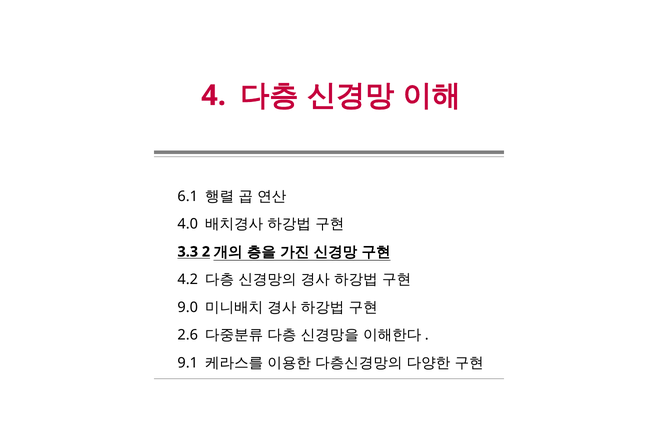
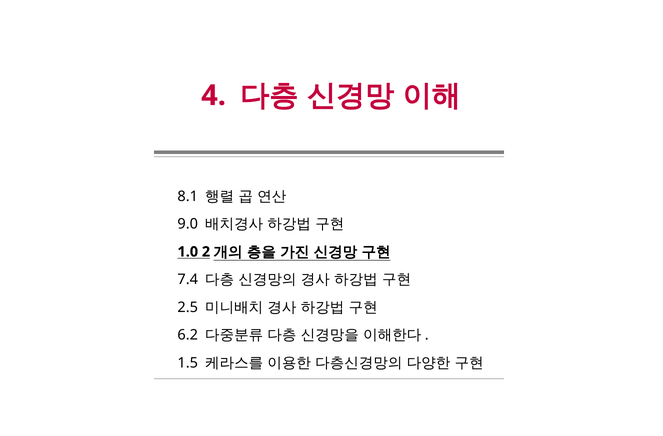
6.1: 6.1 -> 8.1 (188, 196)
4.0: 4.0 -> 9.0 (188, 224)
3.3: 3.3 -> 1.0 (188, 251)
4.2: 4.2 -> 7.4 (188, 279)
9.0: 9.0 -> 2.5 (188, 307)
2.6: 2.6 -> 6.2 (188, 335)
9.1: 9.1 -> 1.5 (188, 362)
